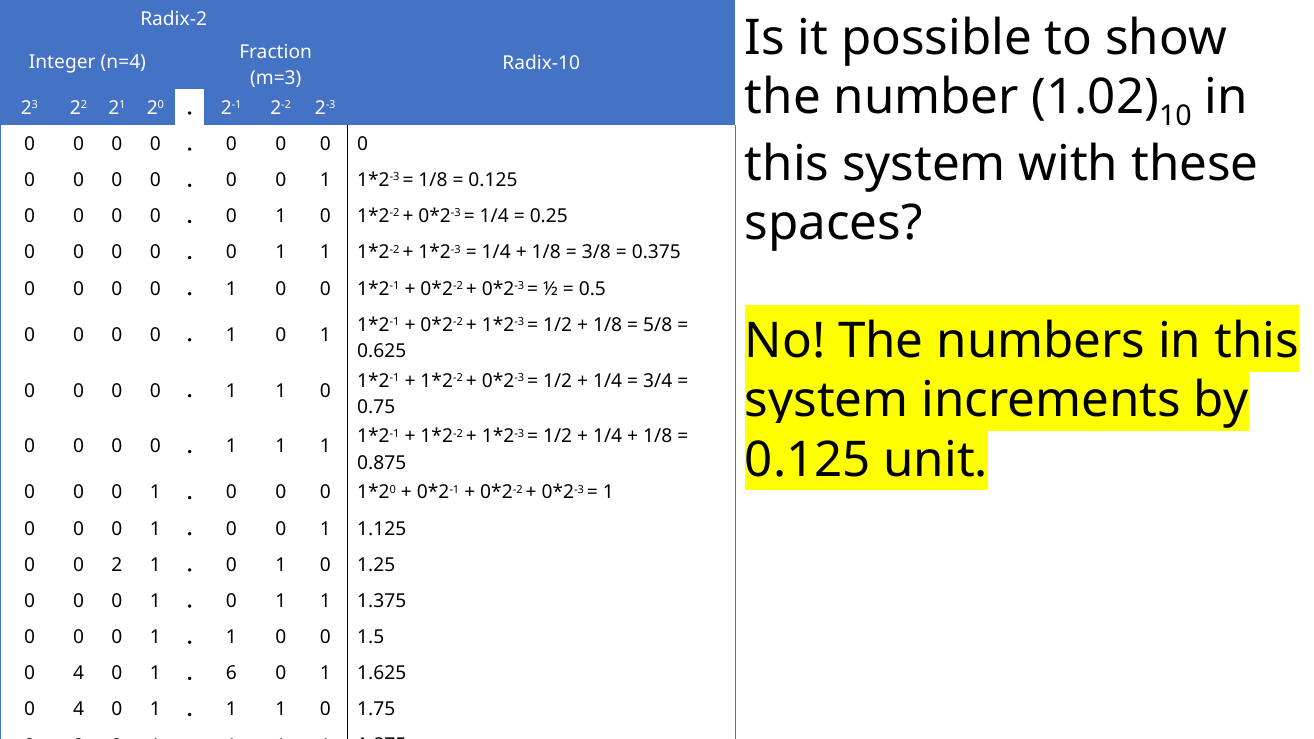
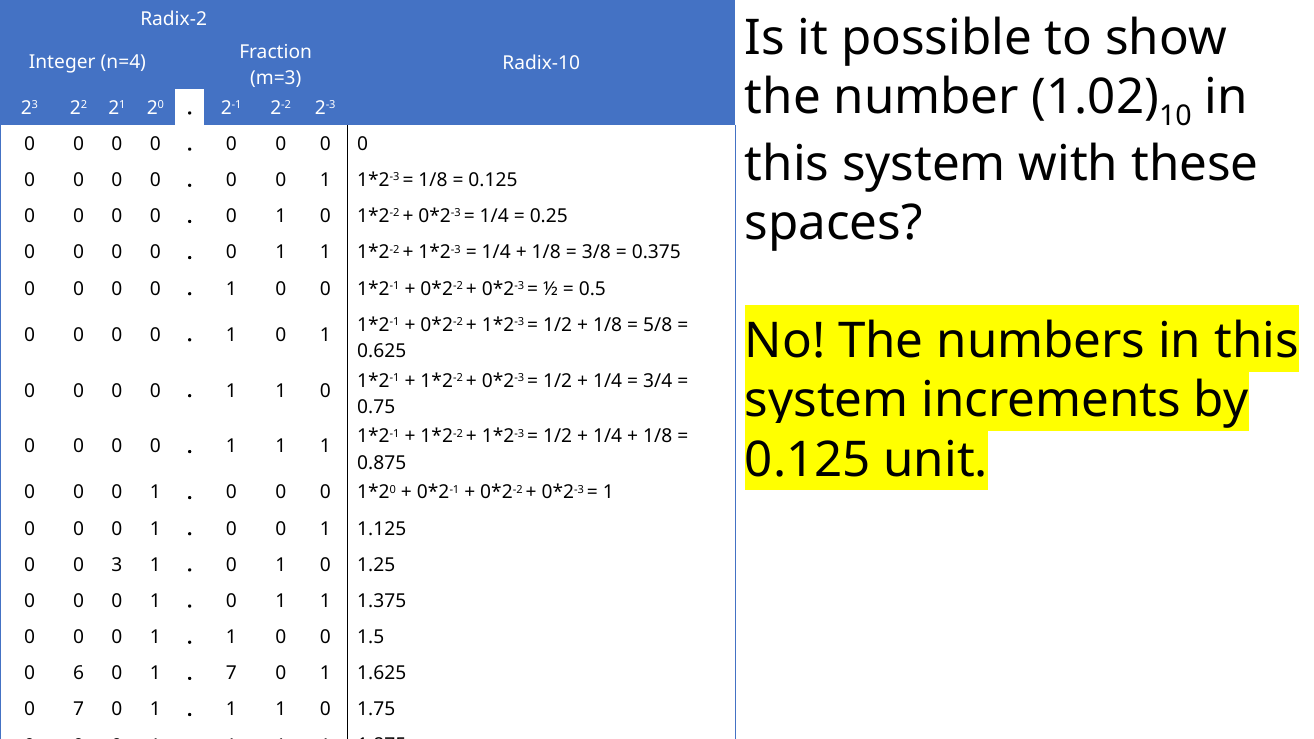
2: 2 -> 3 (117, 565)
4: 4 -> 6 (79, 674)
6: 6 -> 7 (231, 674)
4: 4 -> 7 (79, 710)
